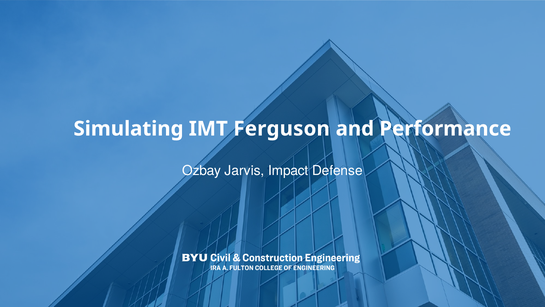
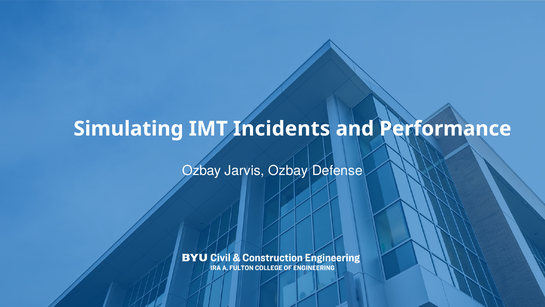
Ferguson: Ferguson -> Incidents (282, 129)
Jarvis Impact: Impact -> Ozbay (288, 170)
